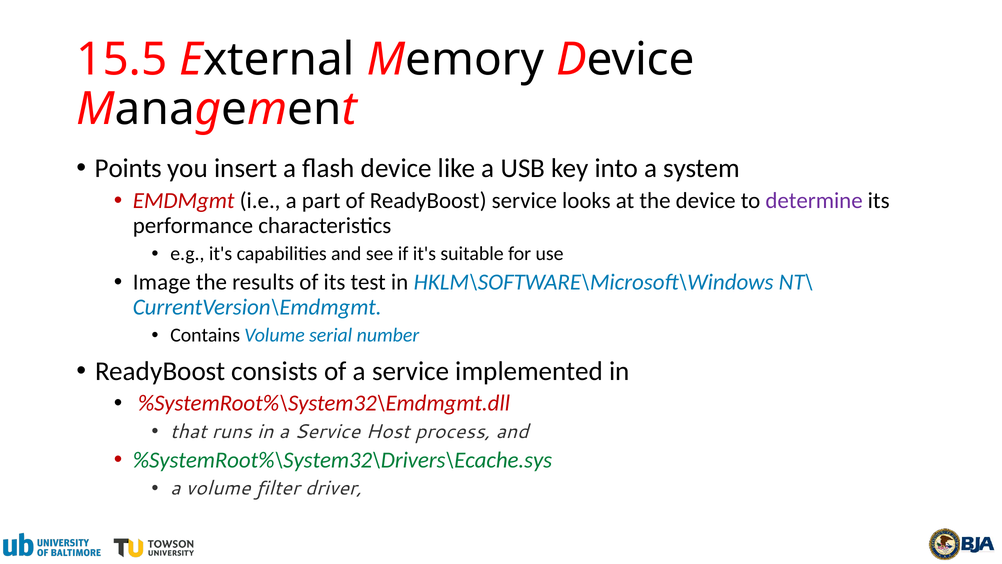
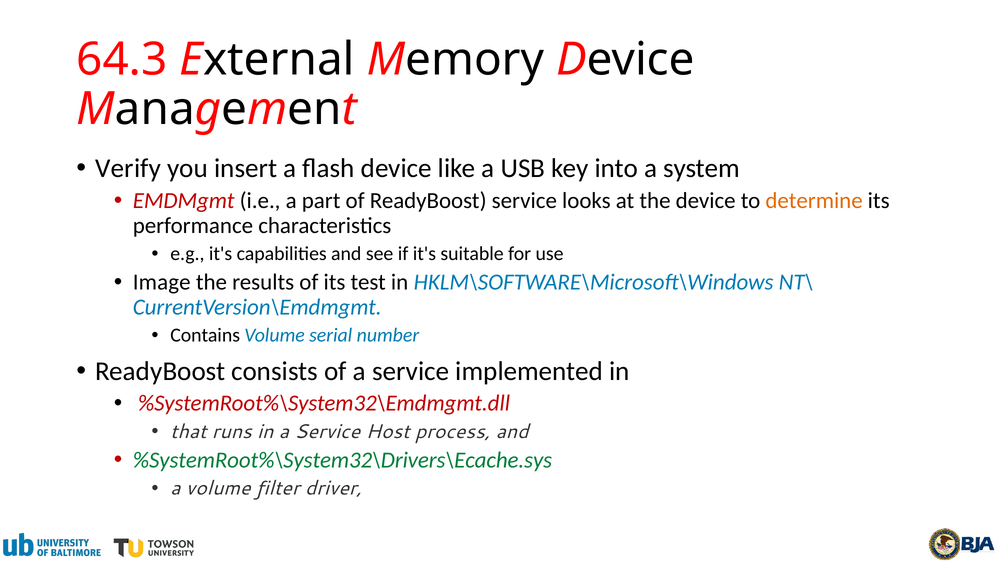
15.5: 15.5 -> 64.3 (122, 59)
Points: Points -> Verify (128, 168)
determine colour: purple -> orange (814, 201)
